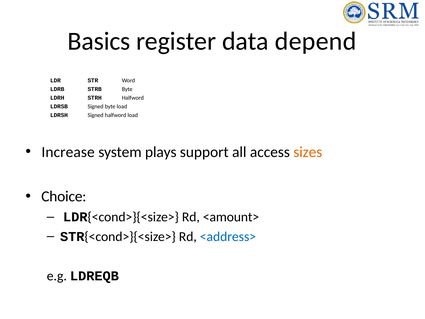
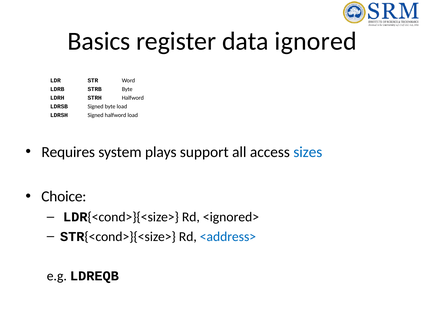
depend: depend -> ignored (316, 41)
Increase: Increase -> Requires (68, 152)
sizes colour: orange -> blue (308, 152)
<amount>: <amount> -> <ignored> (231, 217)
